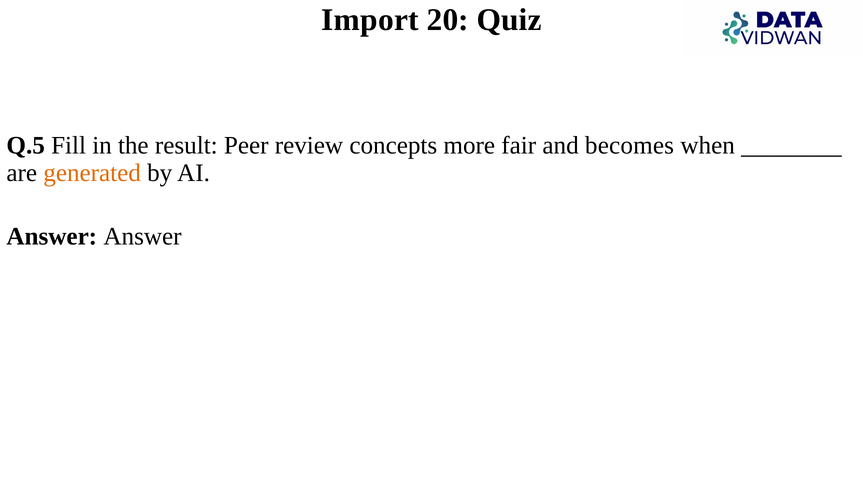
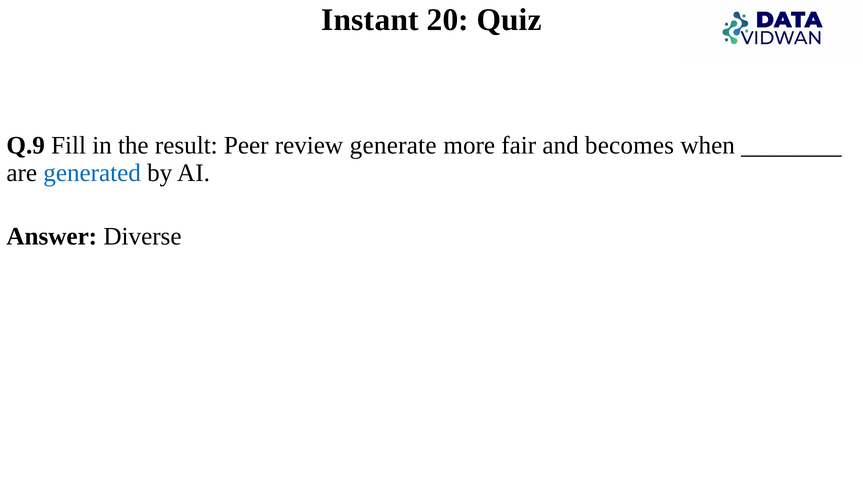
Import: Import -> Instant (370, 20)
Q.5: Q.5 -> Q.9 (26, 145)
concepts: concepts -> generate (393, 145)
generated colour: orange -> blue (92, 173)
Answer Answer: Answer -> Diverse (143, 236)
